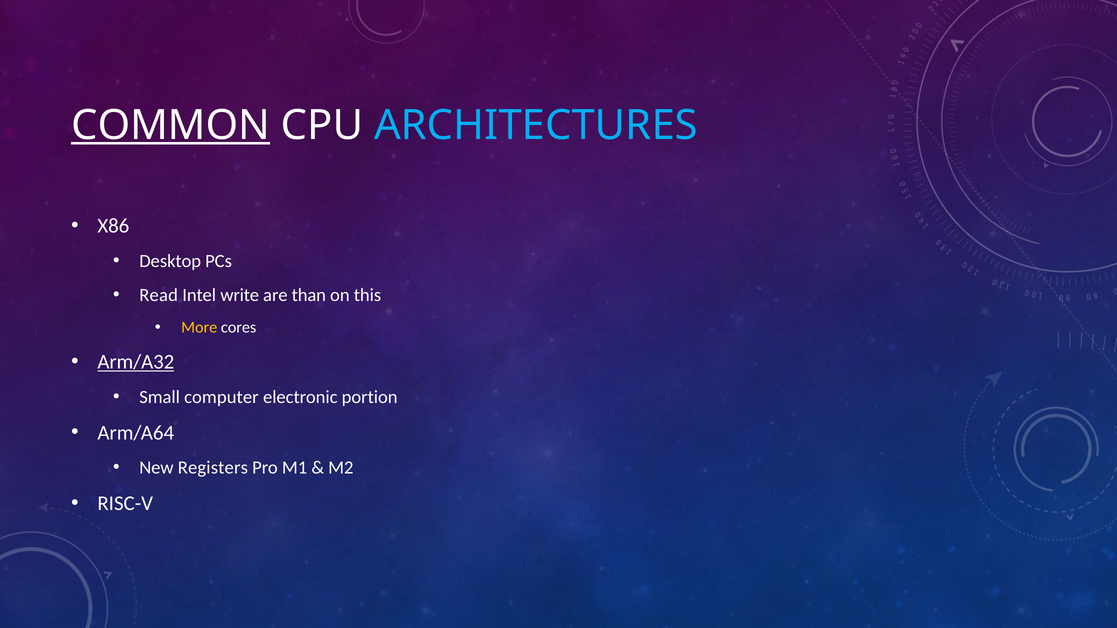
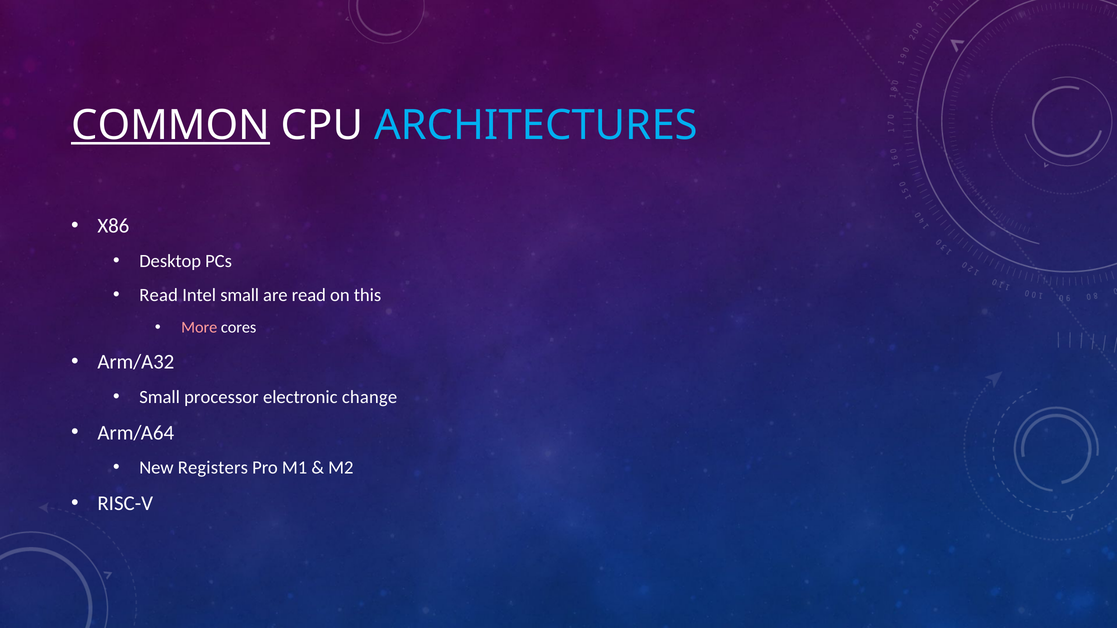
Intel write: write -> small (240, 295)
are than: than -> read (309, 295)
More colour: yellow -> pink (199, 328)
Arm/A32 underline: present -> none (136, 362)
computer: computer -> processor (221, 397)
portion: portion -> change (370, 397)
